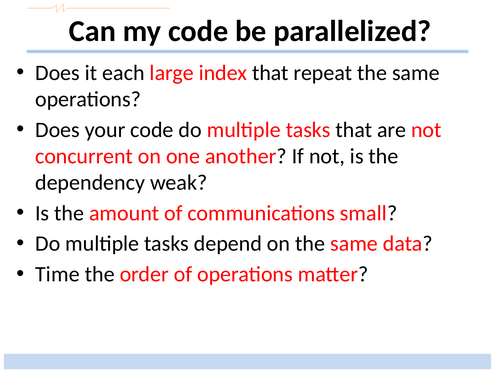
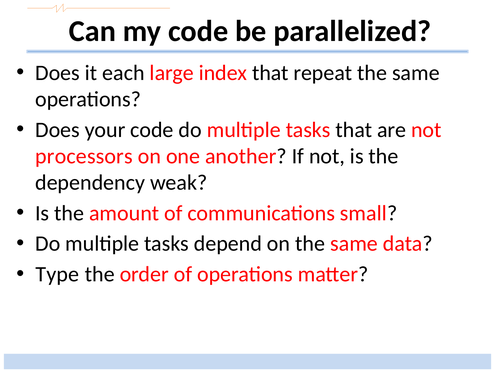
concurrent: concurrent -> processors (84, 156)
Time: Time -> Type (57, 274)
